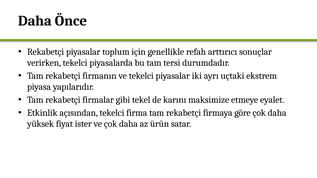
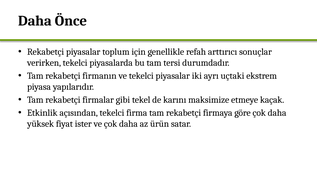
eyalet: eyalet -> kaçak (272, 100)
